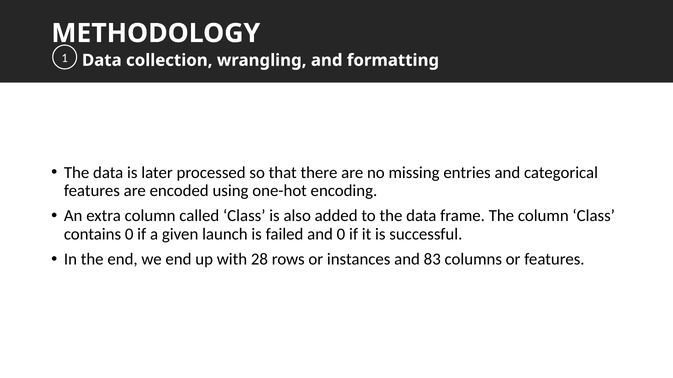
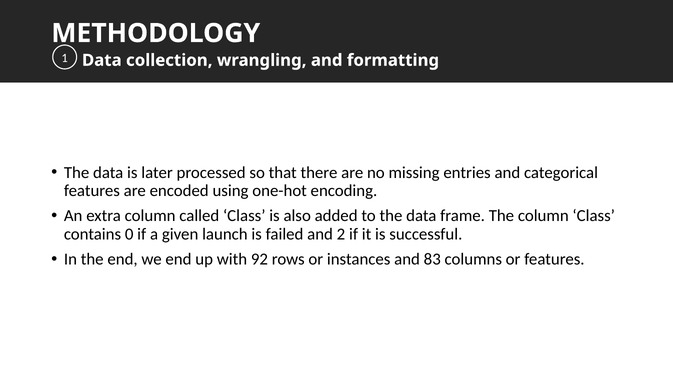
and 0: 0 -> 2 (341, 234)
28: 28 -> 92 (259, 260)
